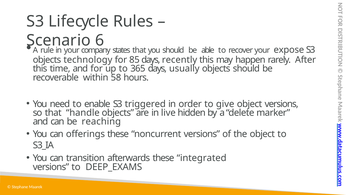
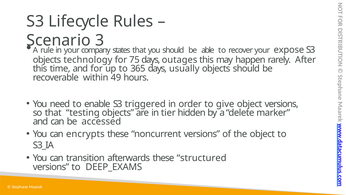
6: 6 -> 3 (100, 40)
85: 85 -> 75 (134, 60)
recently: recently -> outages (180, 60)
58: 58 -> 49 (116, 77)
handle: handle -> testing (83, 113)
live: live -> tier (168, 113)
reaching: reaching -> accessed (101, 121)
offerings: offerings -> encrypts (85, 134)
integrated: integrated -> structured (202, 158)
